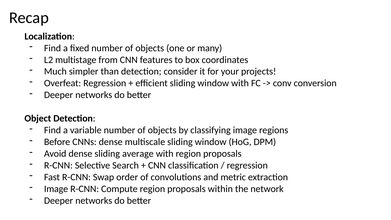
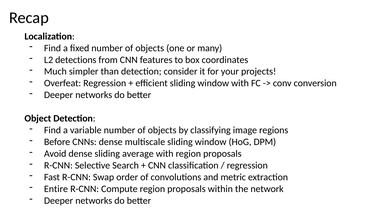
multistage: multistage -> detections (76, 60)
Image: Image -> Entire (56, 189)
